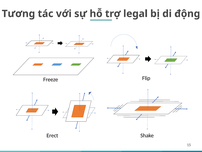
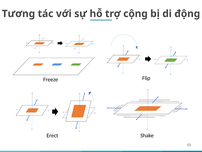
legal: legal -> cộng (135, 14)
